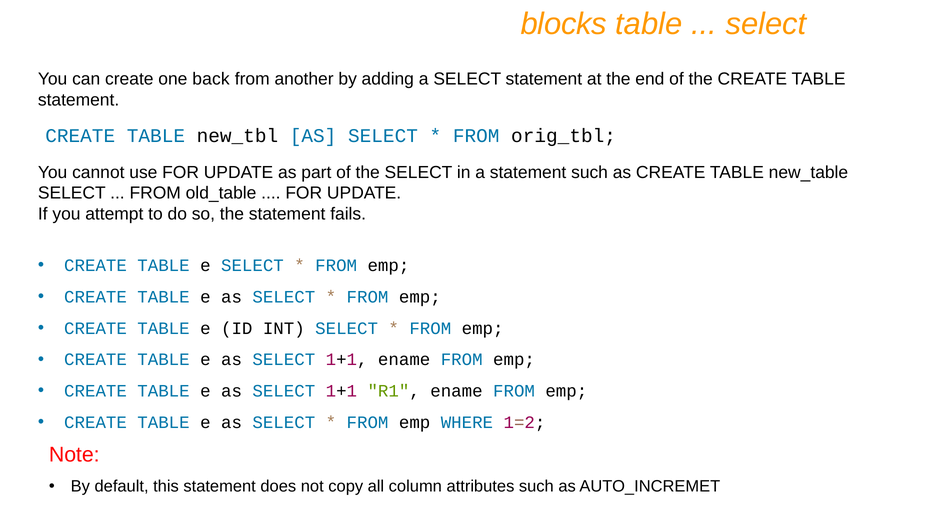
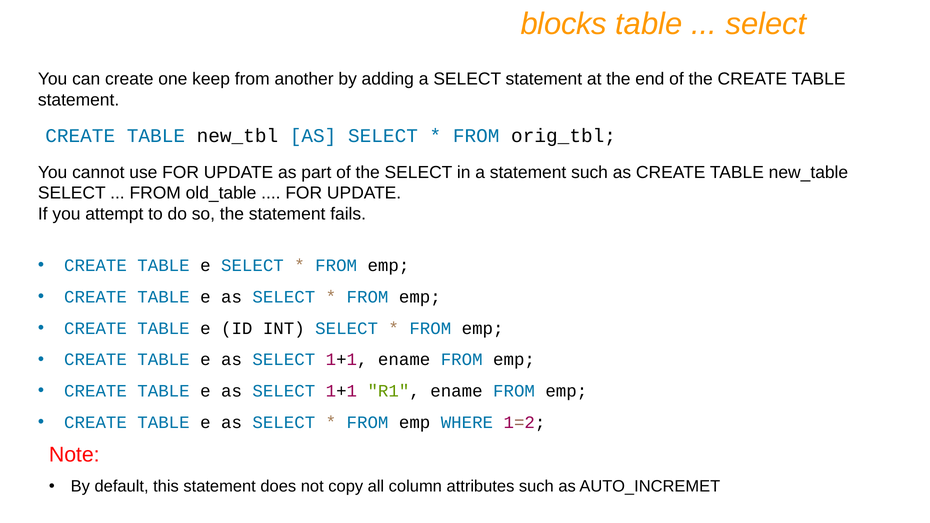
back: back -> keep (211, 79)
